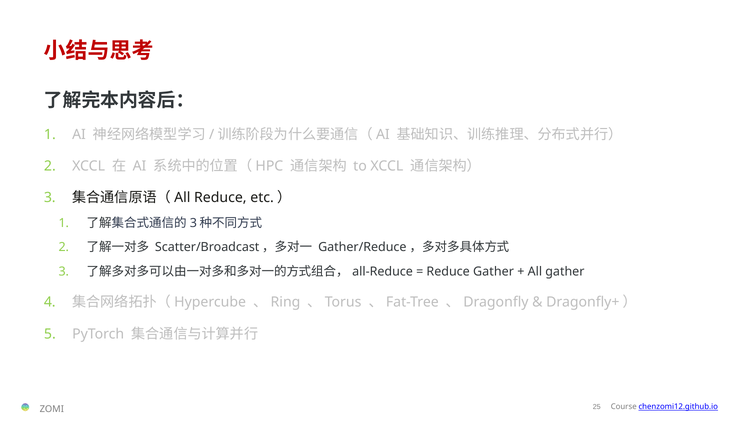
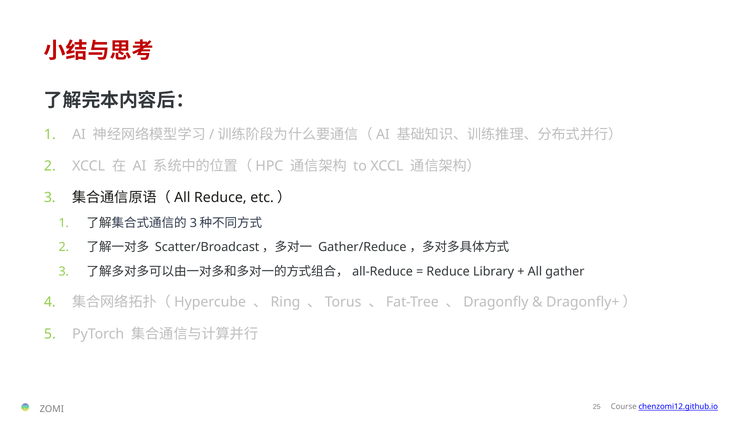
Reduce Gather: Gather -> Library (494, 271)
